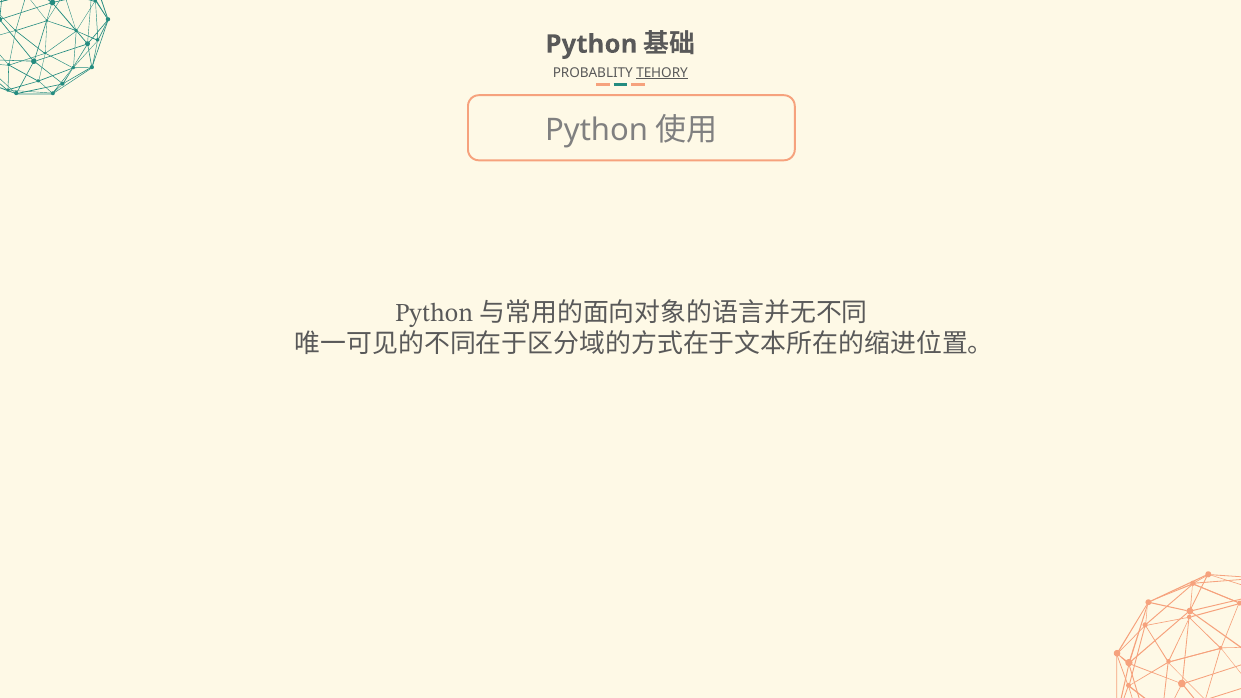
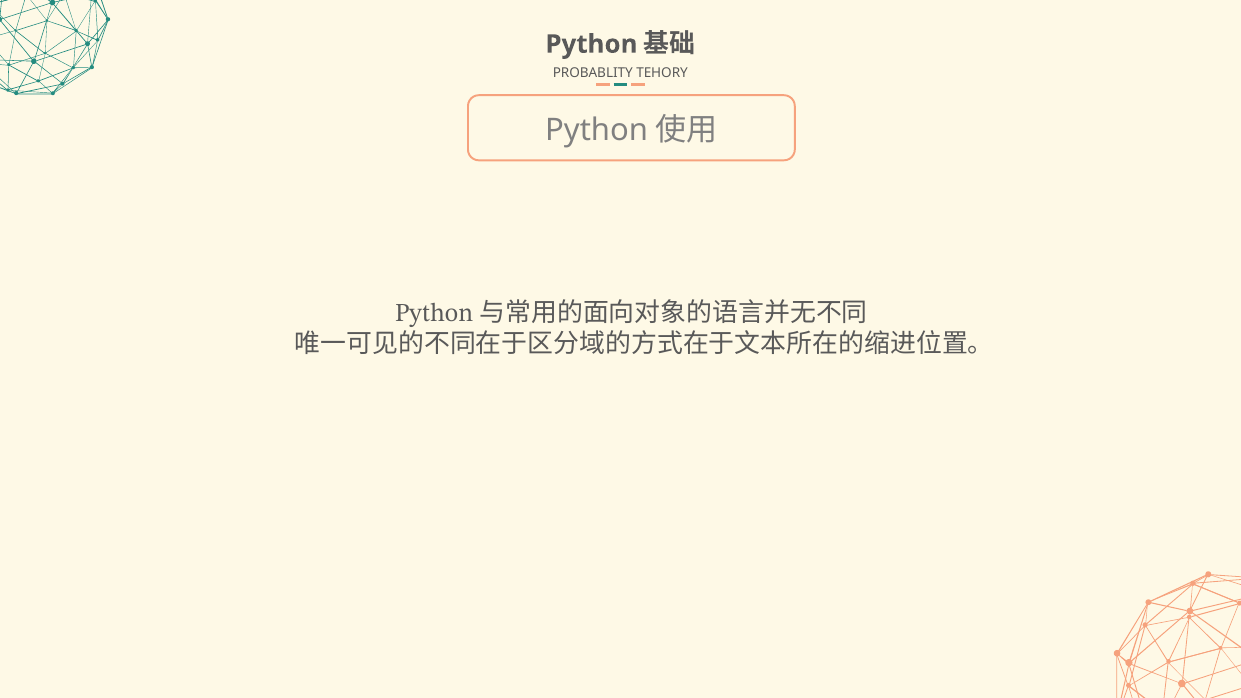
TEHORY underline: present -> none (662, 73)
